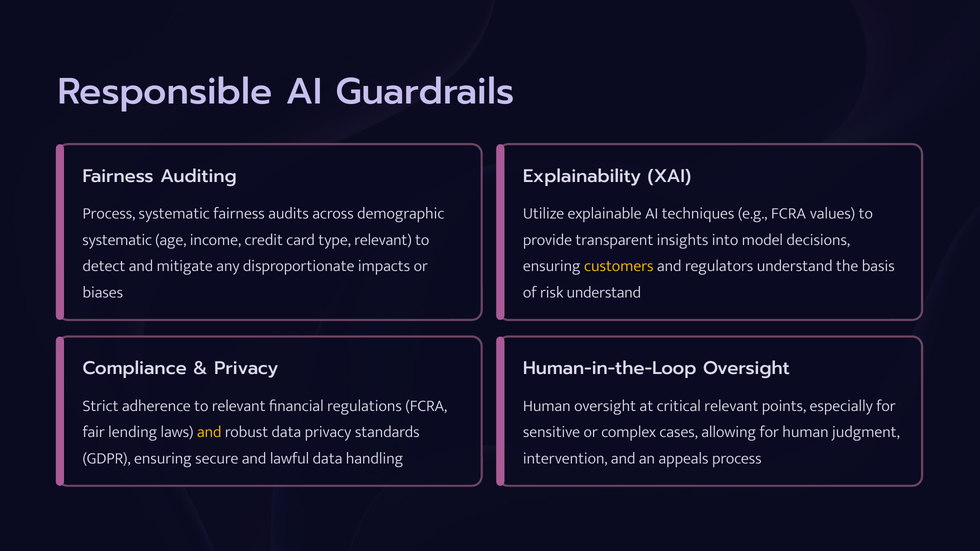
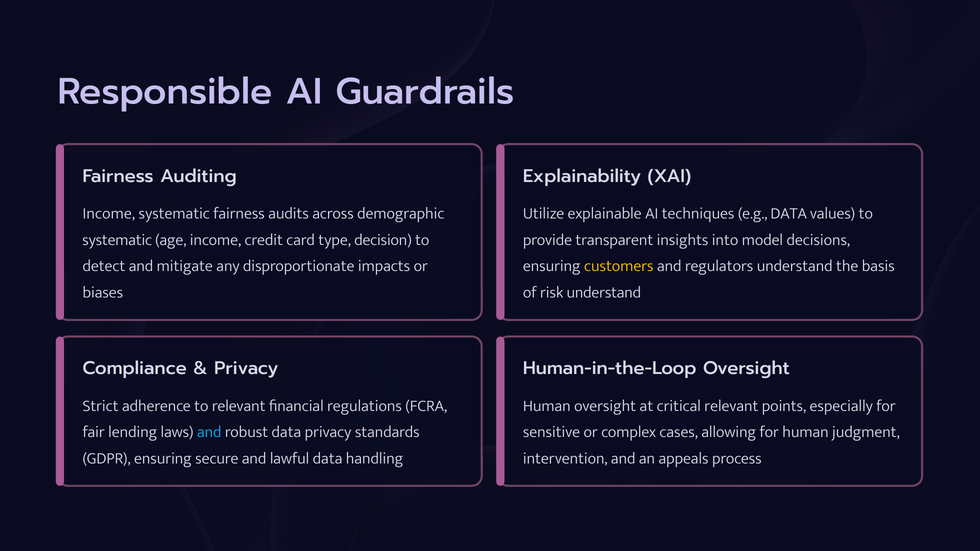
Process: Process -> Income (109, 213)
e.g FCRA: FCRA -> DATA (789, 213)
type relevant: relevant -> decision (383, 240)
and colour: yellow -> light blue (209, 432)
